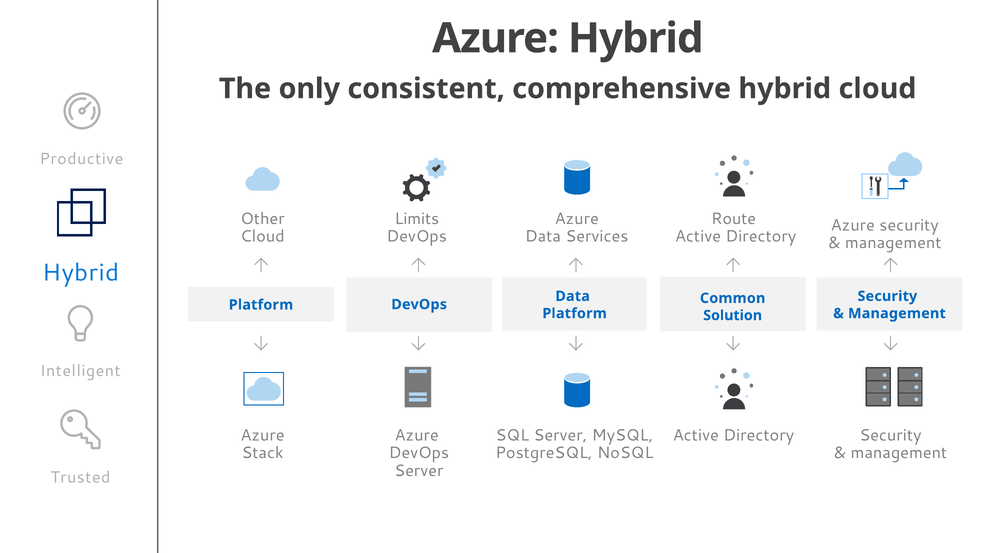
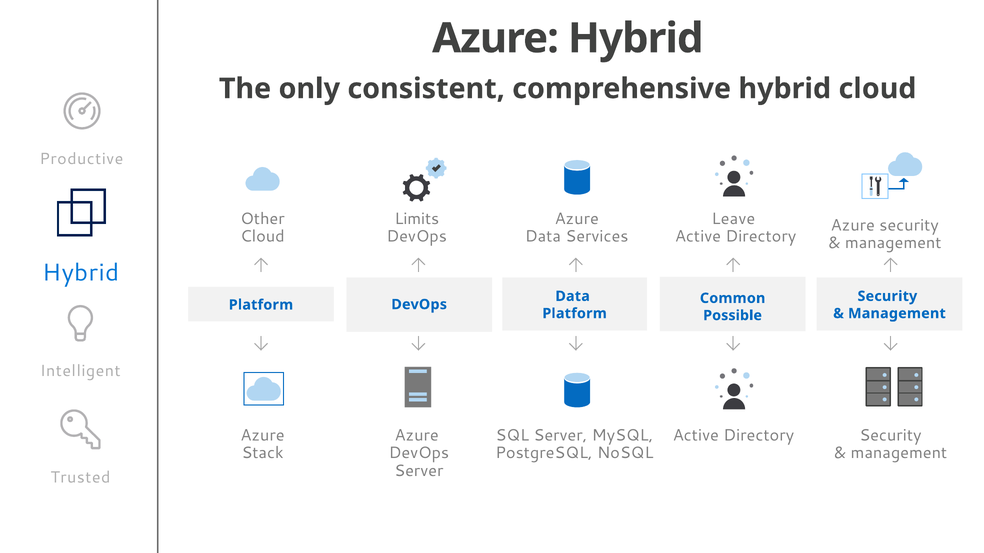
Route: Route -> Leave (733, 219)
Solution: Solution -> Possible (733, 316)
